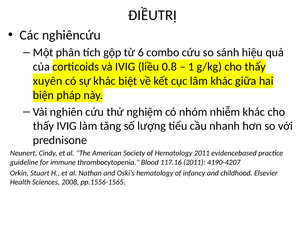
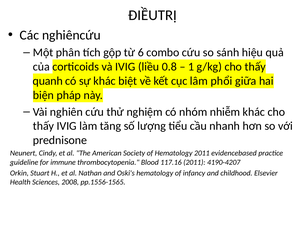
xuyên: xuyên -> quanh (48, 81)
lâm khác: khác -> phổi (221, 81)
